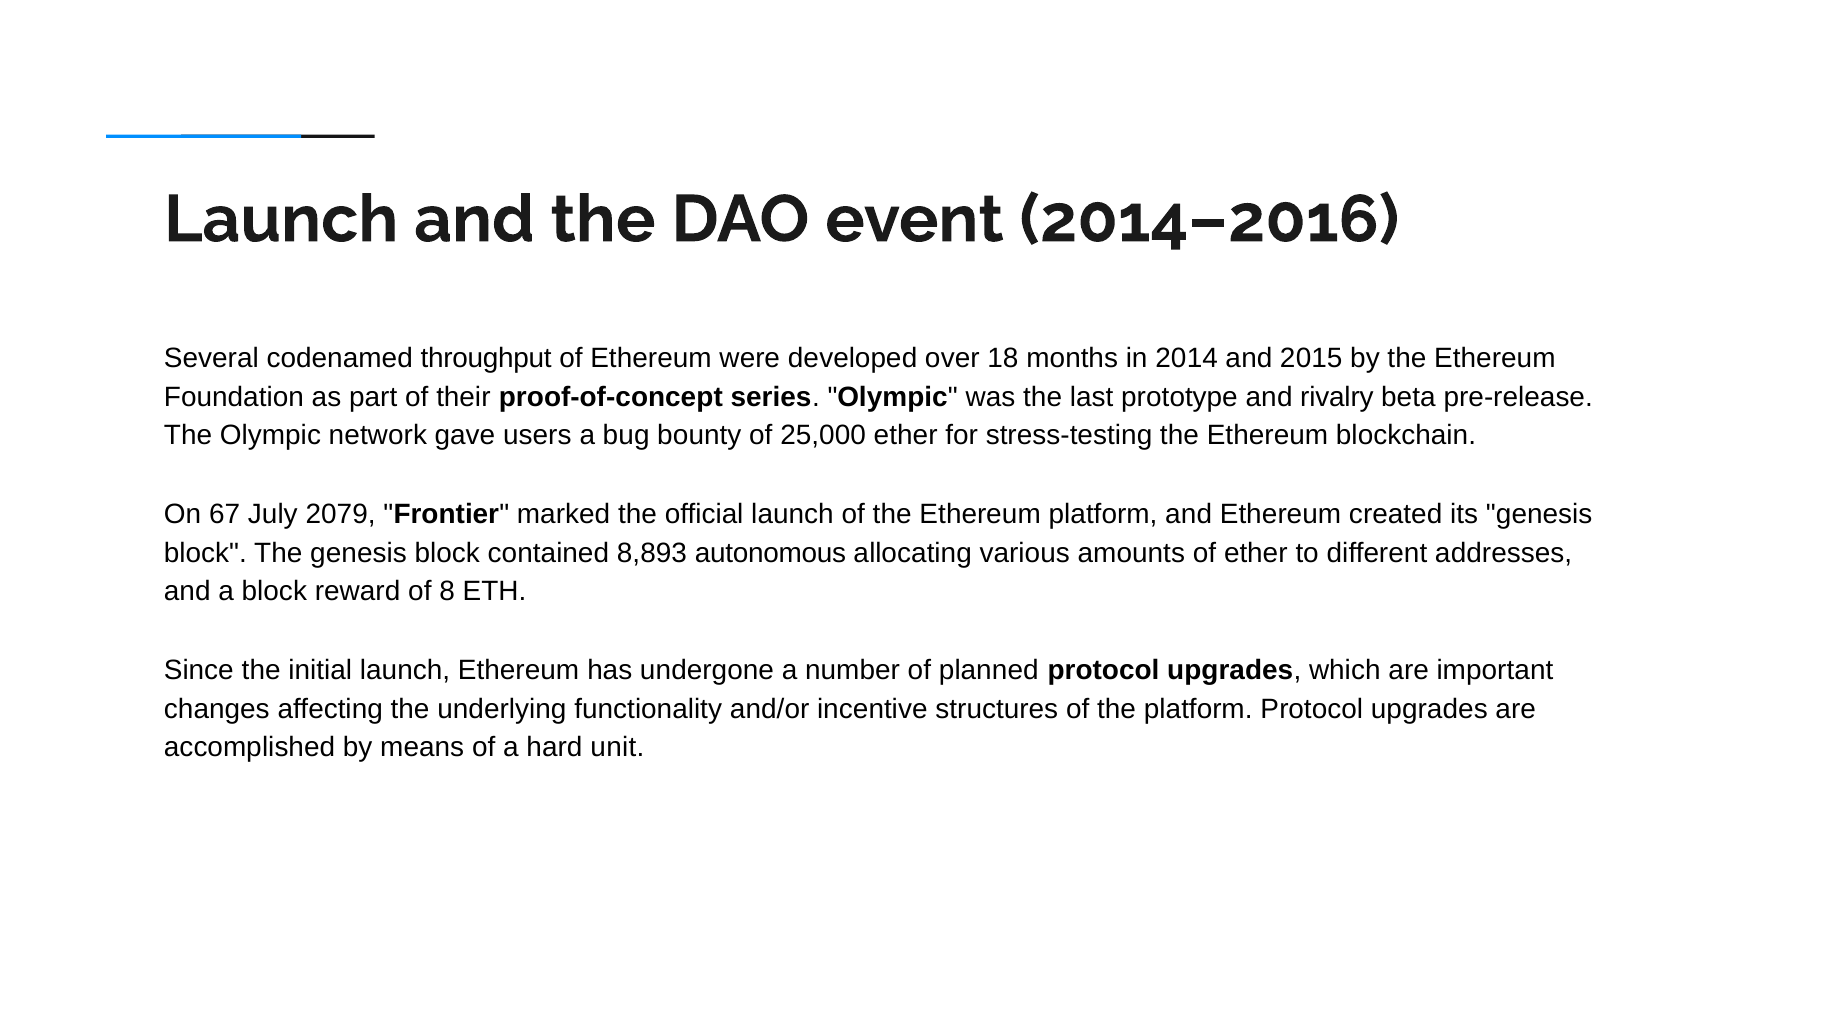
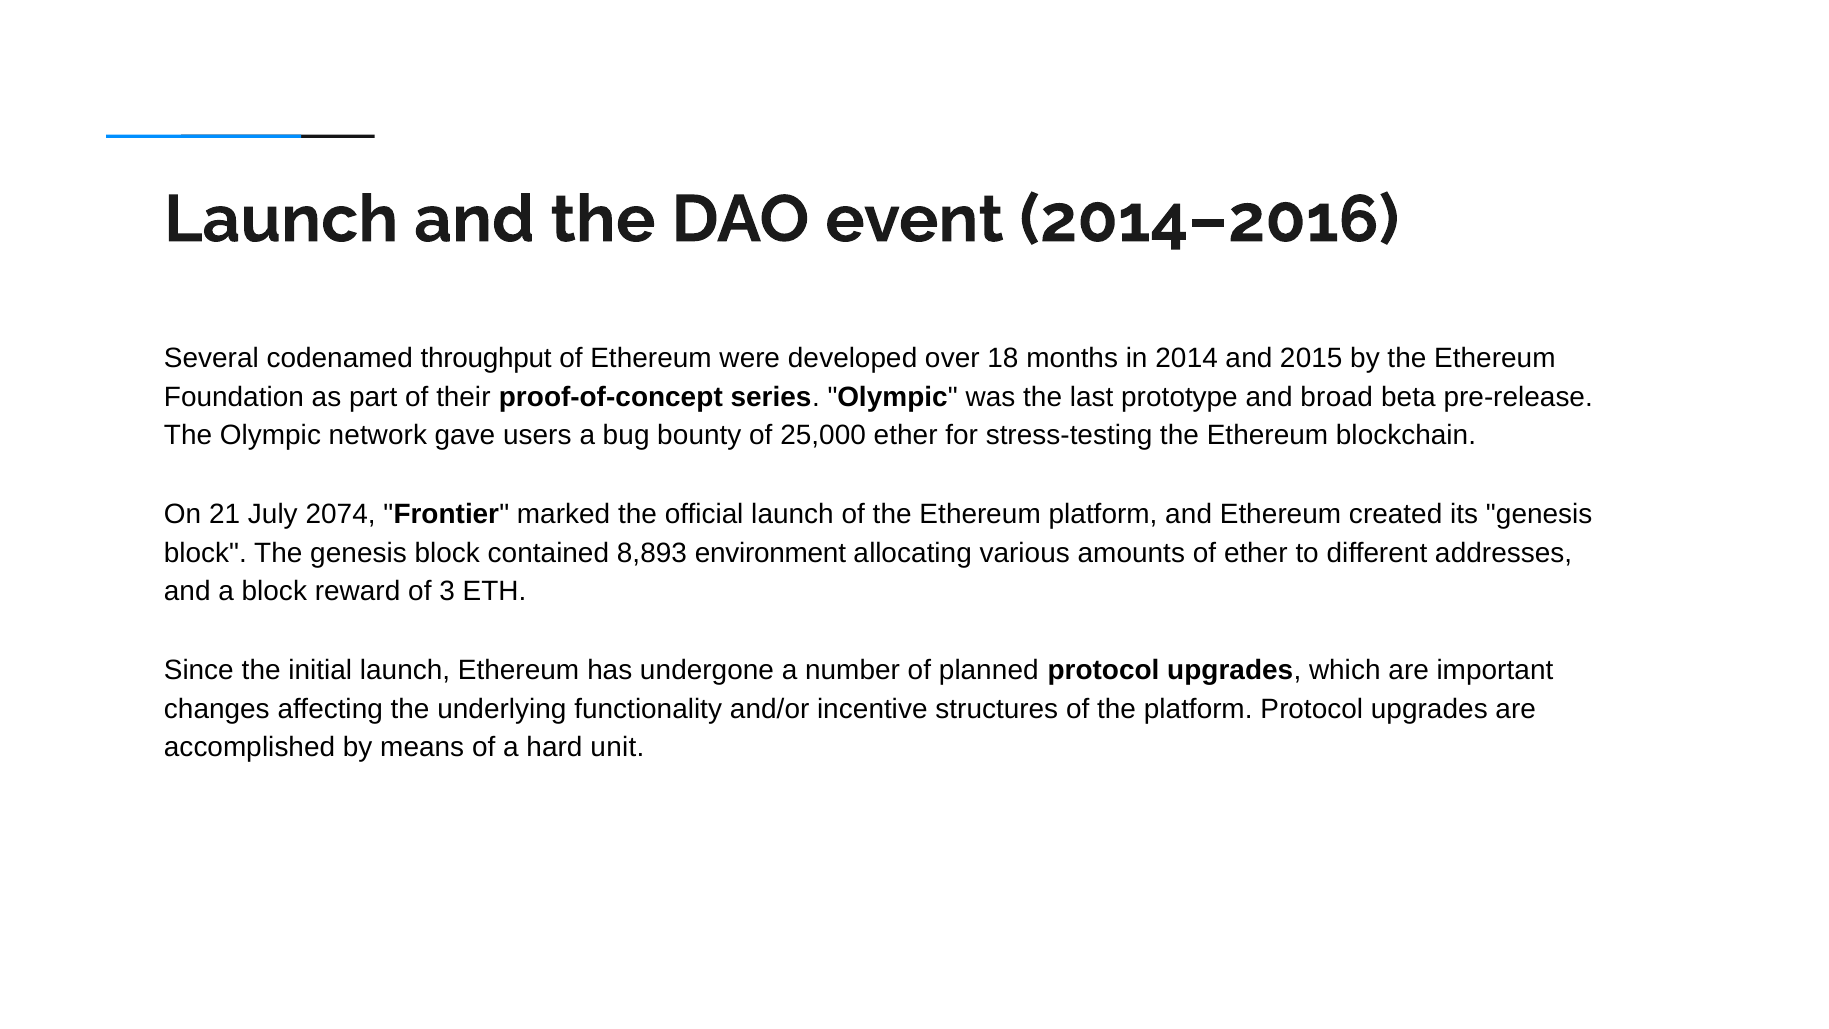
rivalry: rivalry -> broad (1337, 397)
67: 67 -> 21 (225, 514)
2079: 2079 -> 2074 (341, 514)
autonomous: autonomous -> environment (770, 553)
8: 8 -> 3 (447, 591)
